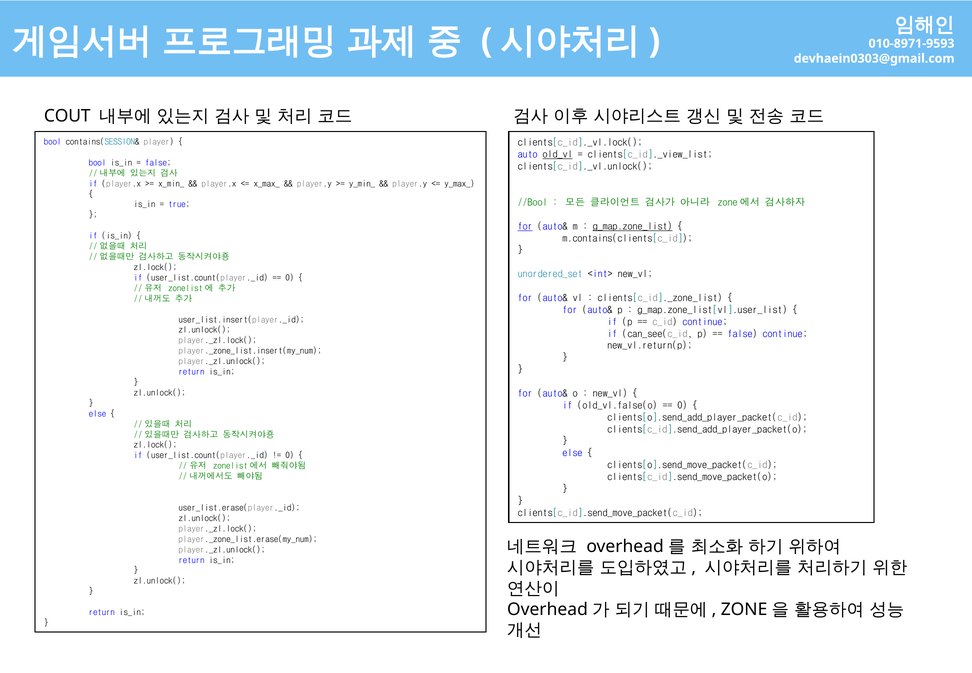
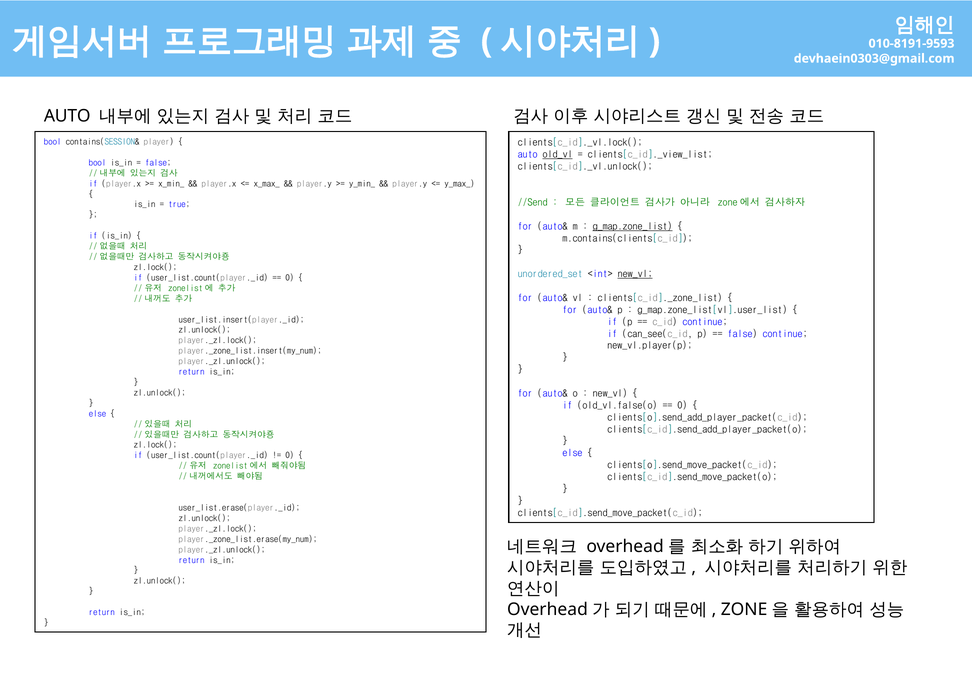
010-8971-9593: 010-8971-9593 -> 010-8191-9593 (912, 44)
COUT: COUT -> AUTO (67, 116)
//Bool: //Bool -> //Send (533, 202)
for underline: present -> none (525, 226)
new_vl underline: none -> present (635, 274)
new_vl.return(p: new_vl.return(p -> new_vl.player(p (650, 346)
